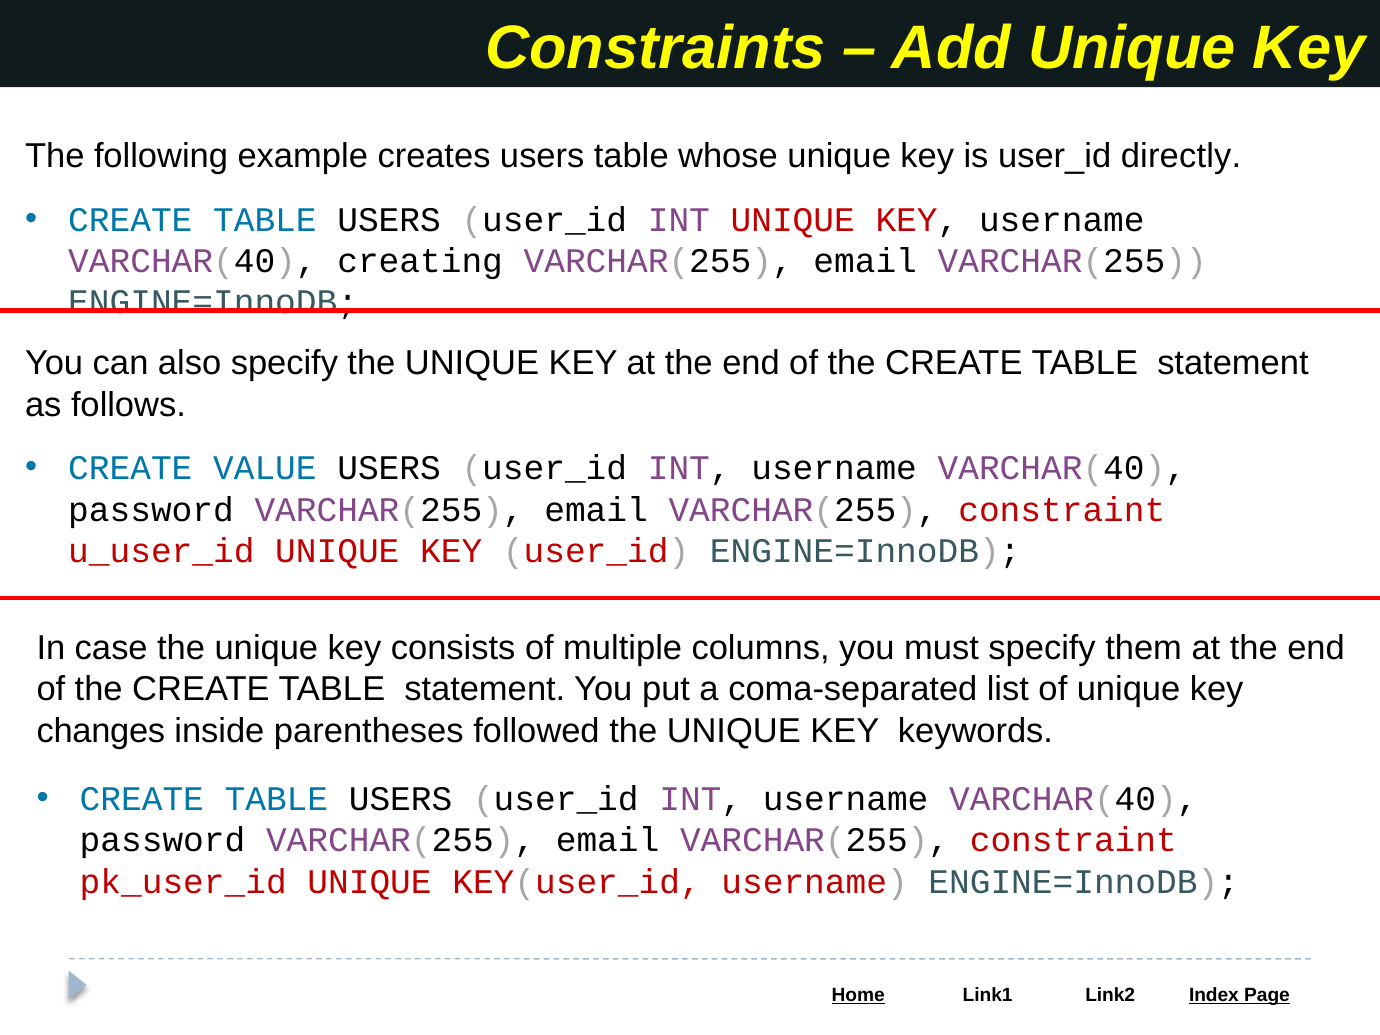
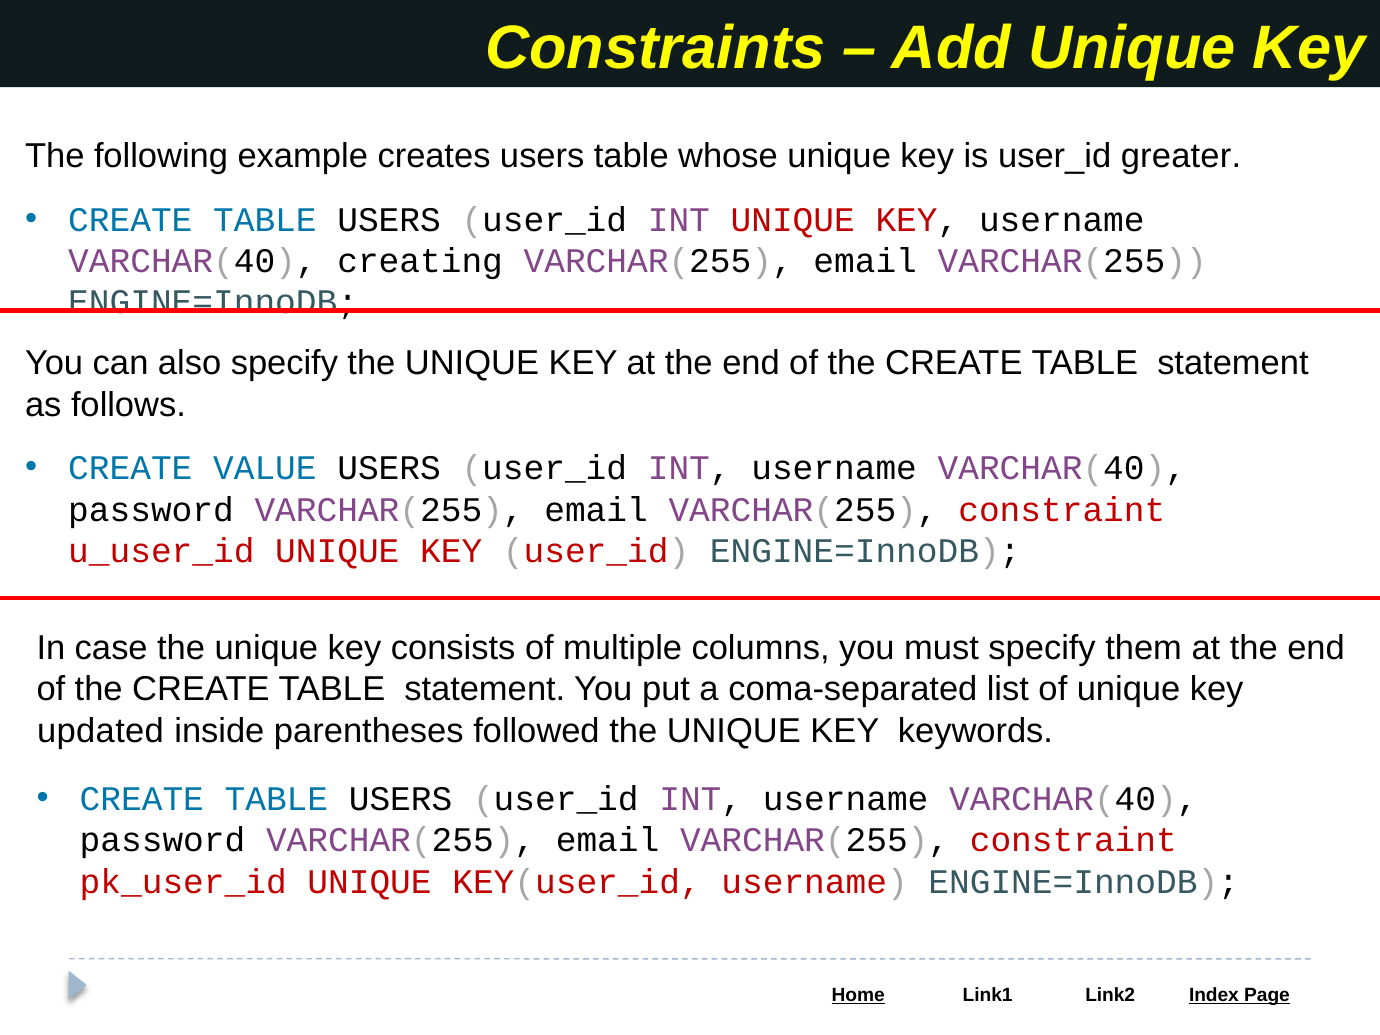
directly: directly -> greater (1181, 156)
changes: changes -> updated (101, 731)
